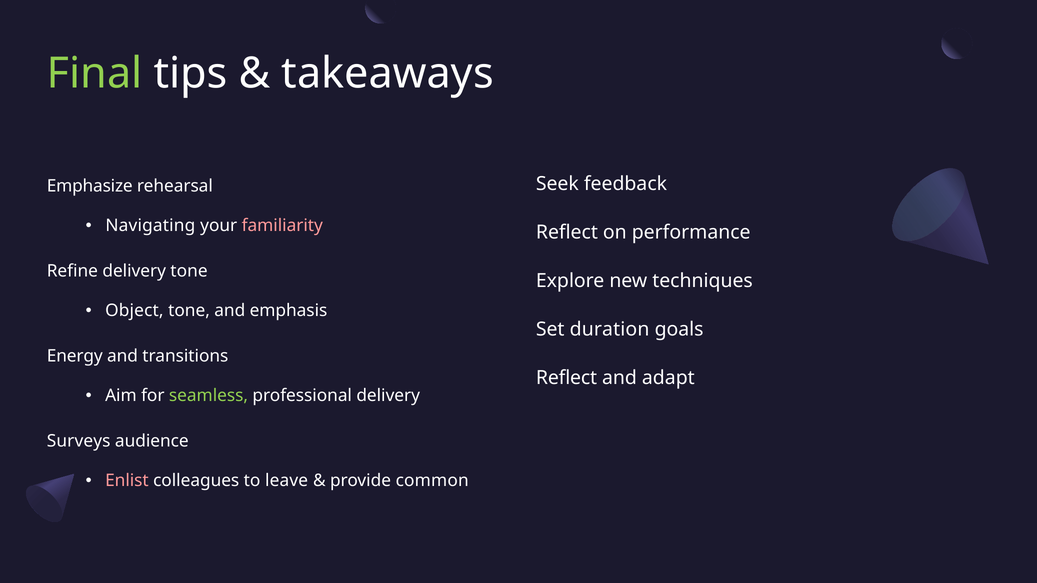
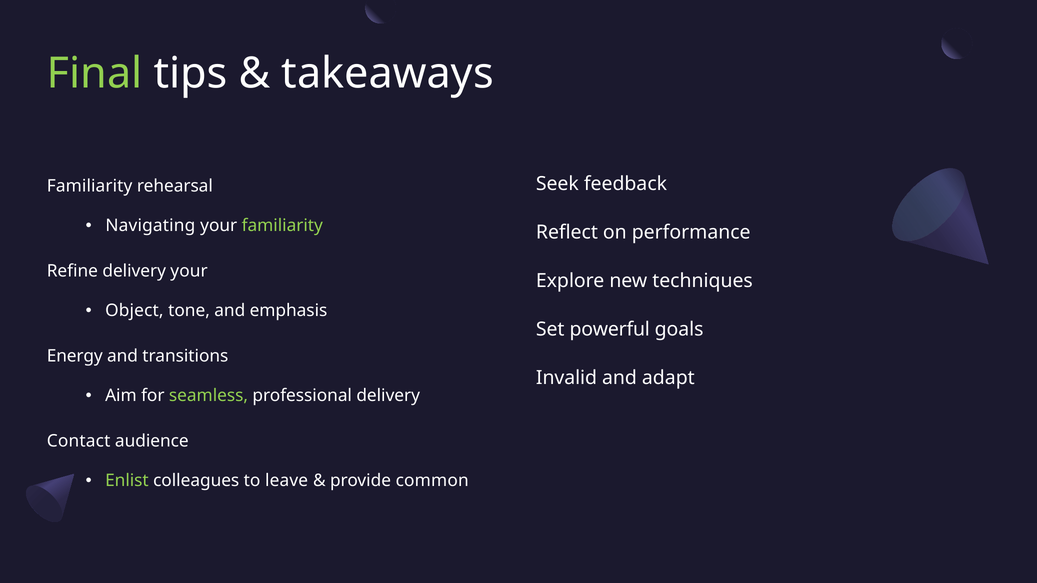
Emphasize: Emphasize -> Familiarity (90, 186)
familiarity colour: pink -> light green (282, 226)
delivery tone: tone -> your (189, 271)
duration: duration -> powerful (610, 330)
Reflect: Reflect -> Invalid (566, 378)
Surveys: Surveys -> Contact (79, 441)
Enlist colour: pink -> light green (127, 481)
